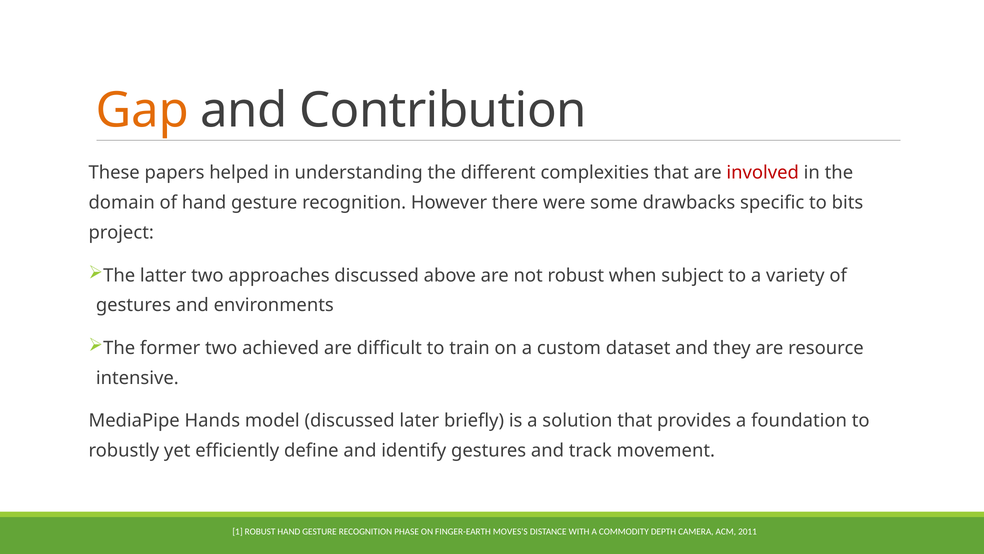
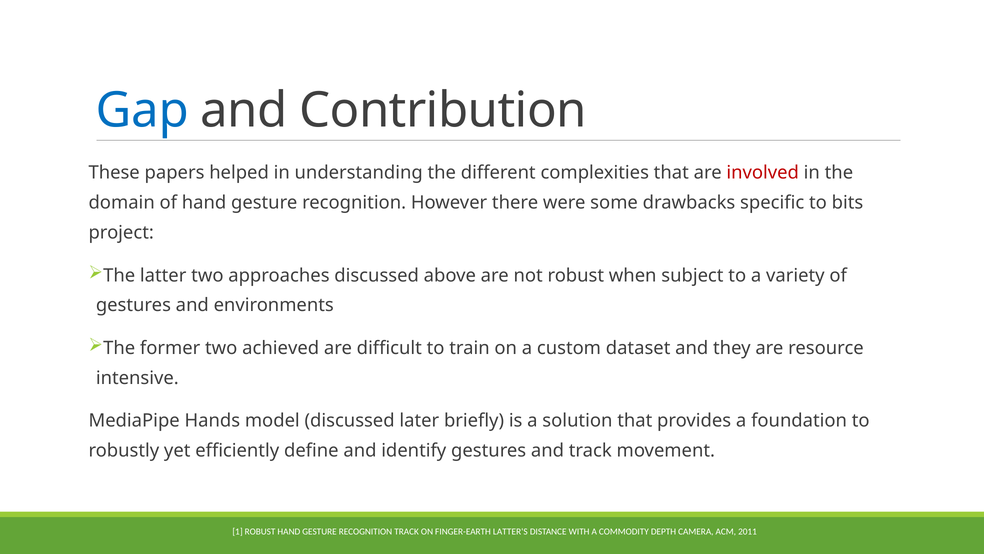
Gap colour: orange -> blue (142, 110)
RECOGNITION PHASE: PHASE -> TRACK (407, 531)
MOVES'S: MOVES'S -> LATTER'S (510, 531)
